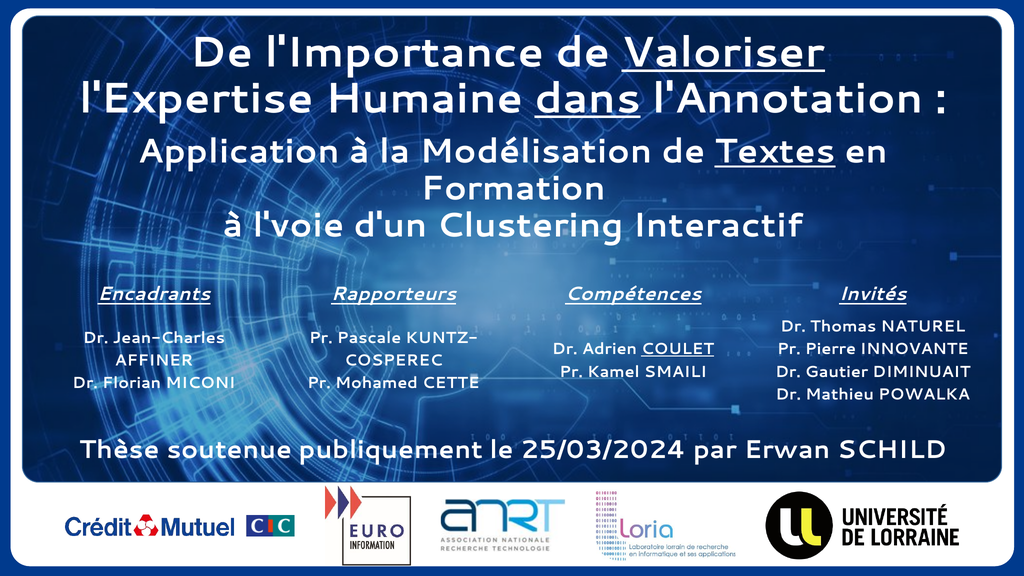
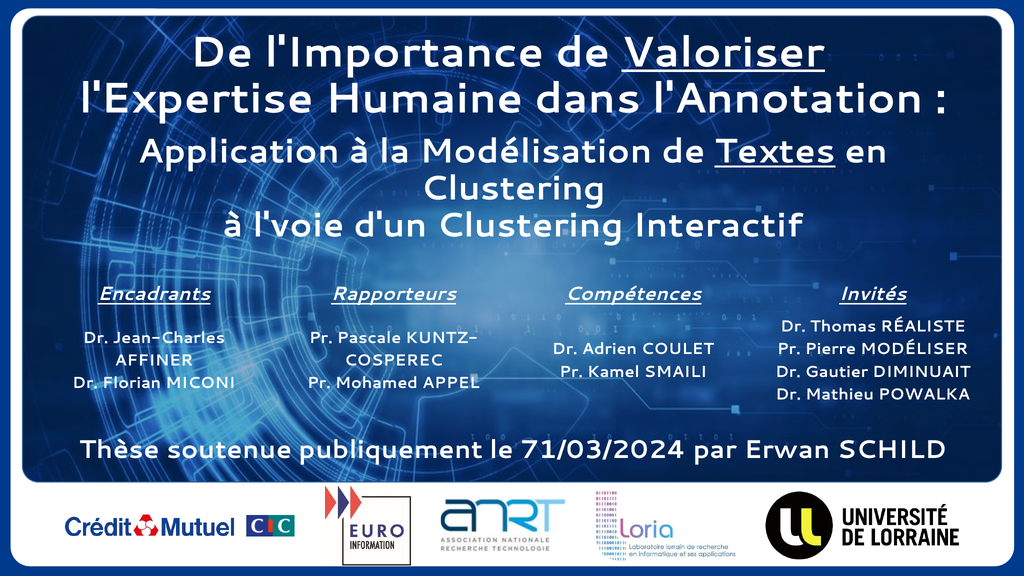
dans underline: present -> none (588, 99)
Formation: Formation -> Clustering (513, 189)
NATUREL: NATUREL -> RÉALISTE (923, 327)
COULET underline: present -> none (678, 349)
INNOVANTE: INNOVANTE -> MODÉLISER (914, 349)
CETTE: CETTE -> APPEL (451, 383)
25/03/2024: 25/03/2024 -> 71/03/2024 (603, 450)
